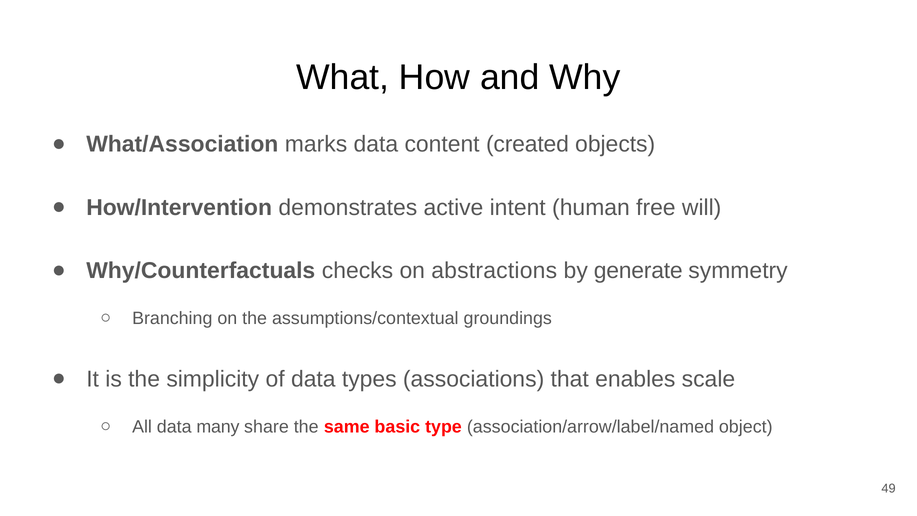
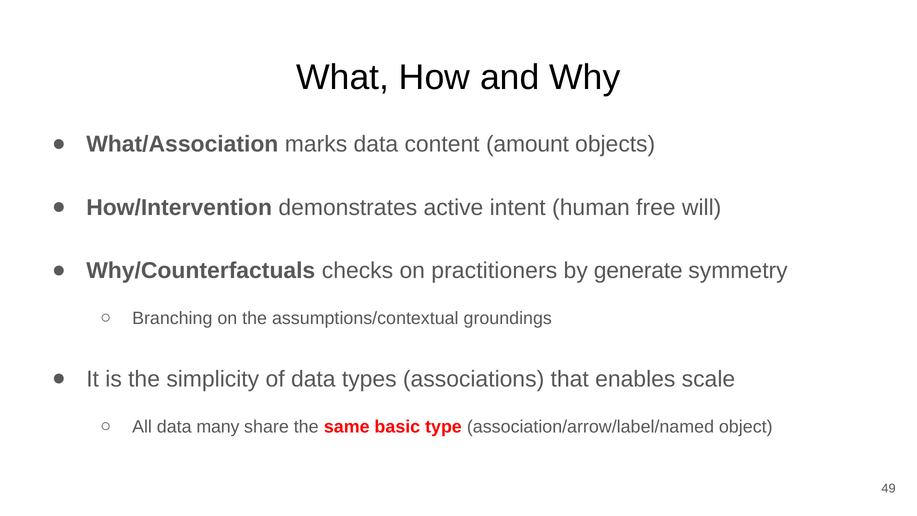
created: created -> amount (527, 144)
abstractions: abstractions -> practitioners (494, 271)
